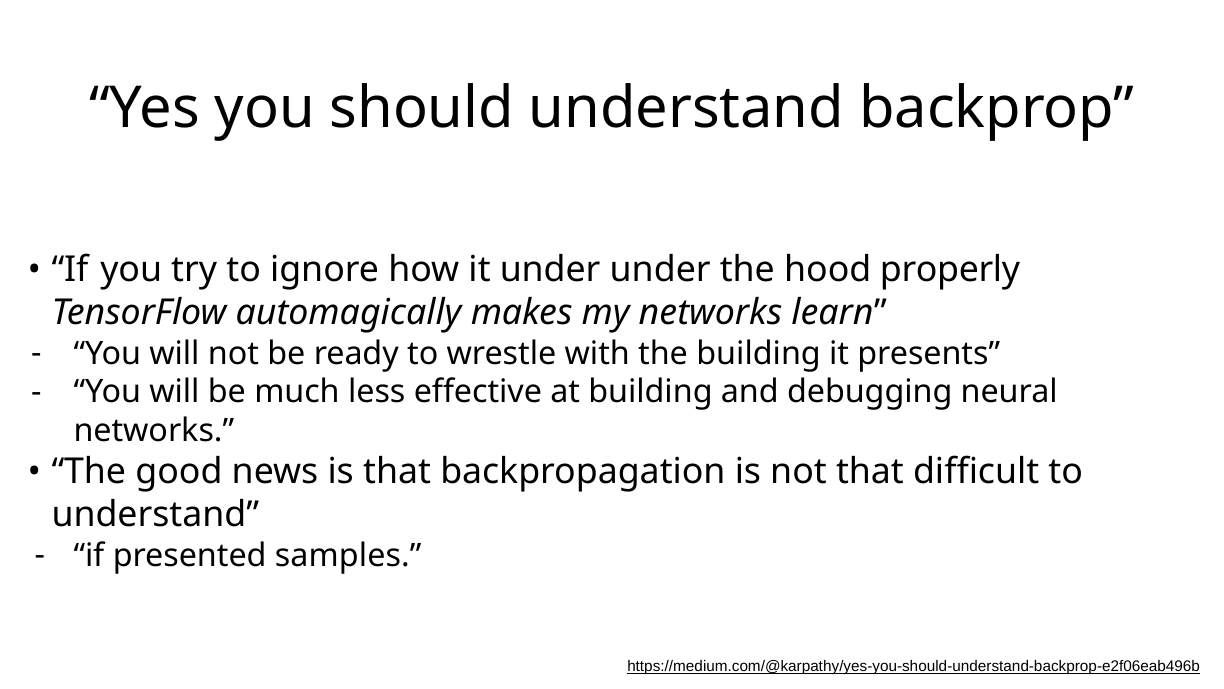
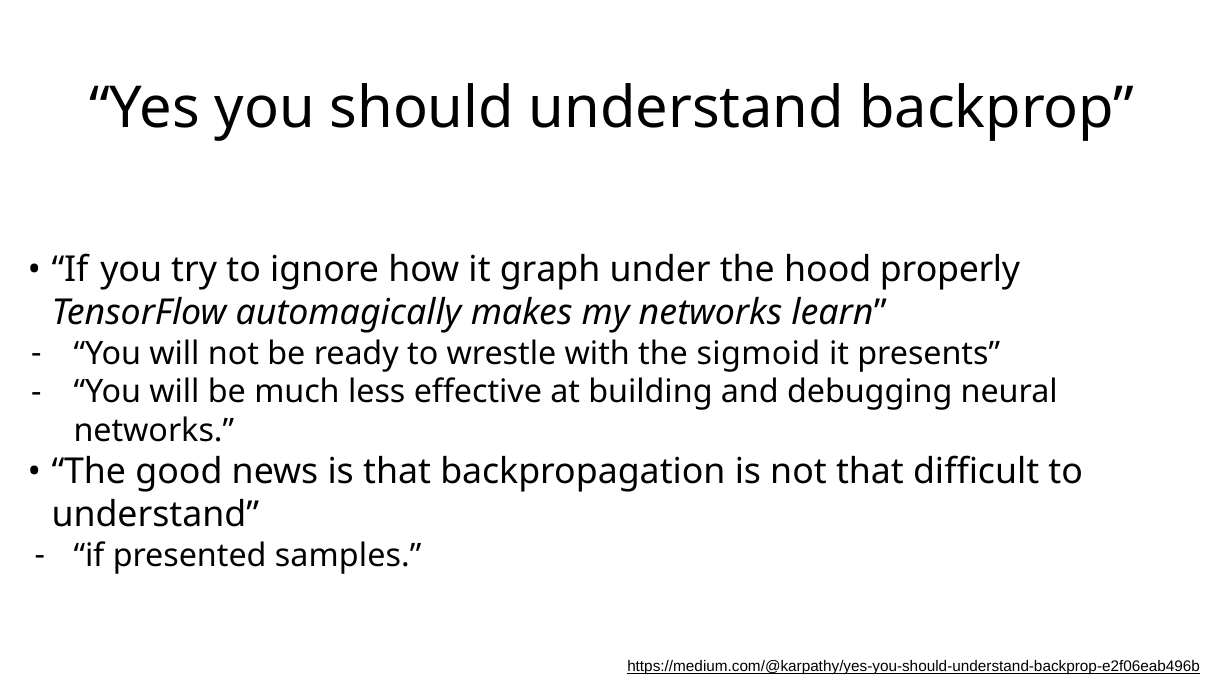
it under: under -> graph (550, 270)
the building: building -> sigmoid (758, 353)
